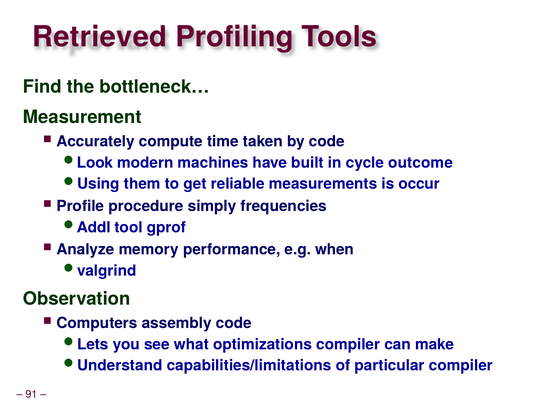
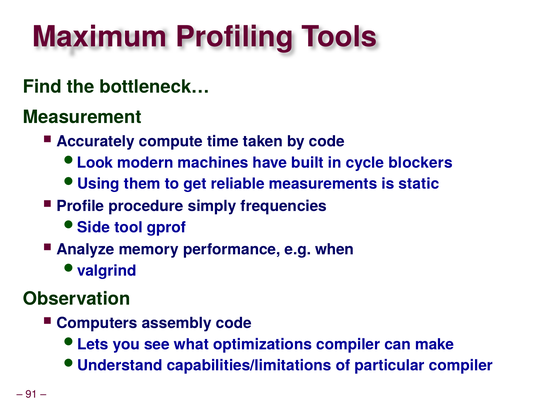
Retrieved: Retrieved -> Maximum (100, 37)
outcome: outcome -> blockers (421, 163)
occur: occur -> static (419, 184)
Addl: Addl -> Side (94, 227)
